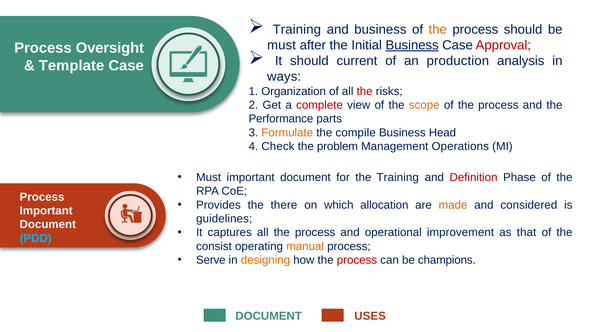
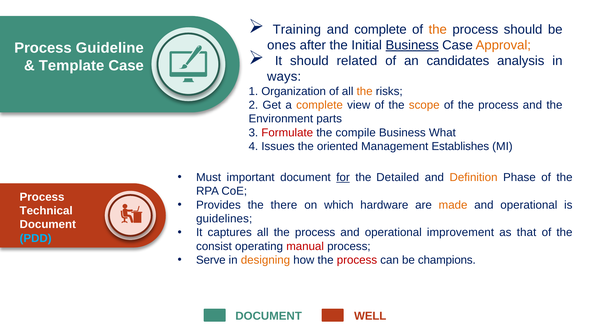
and business: business -> complete (380, 30)
must: must -> ones (282, 45)
Approval colour: red -> orange (503, 45)
Oversight: Oversight -> Guideline (110, 48)
current: current -> related (357, 61)
production: production -> candidates (458, 61)
the colour: red -> orange (365, 91)
complete colour: red -> orange (320, 105)
Performance: Performance -> Environment (281, 119)
Formulate colour: orange -> red (287, 133)
Head: Head -> What (442, 133)
Check: Check -> Issues (278, 147)
problem: problem -> oriented (337, 147)
Operations: Operations -> Establishes (460, 147)
for underline: none -> present (343, 178)
the Training: Training -> Detailed (398, 178)
Definition colour: red -> orange (474, 178)
allocation: allocation -> hardware (384, 205)
considered: considered -> operational (529, 205)
Important: Important -> Technical (46, 211)
manual colour: orange -> red (305, 247)
USES: USES -> WELL (370, 316)
